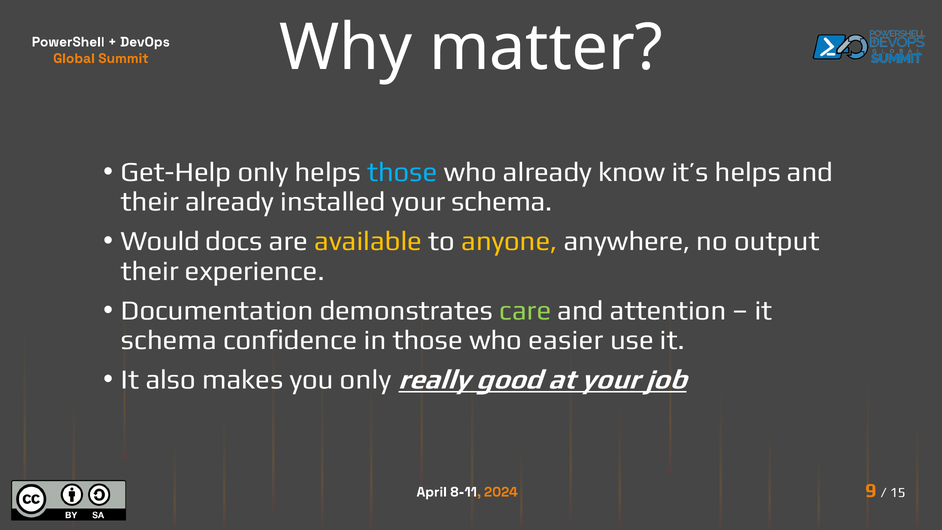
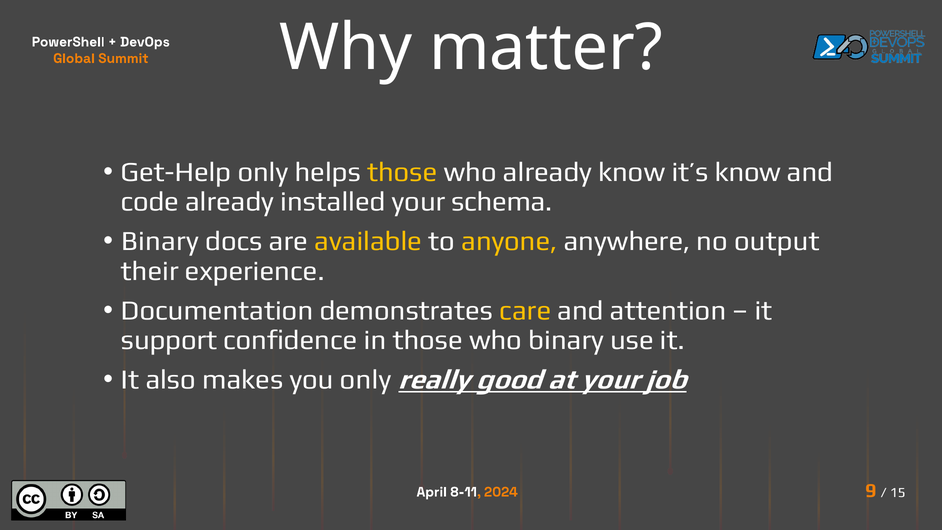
those colour: light blue -> yellow (402, 172)
it’s helps: helps -> know (748, 172)
their: their -> code (150, 202)
Would: Would -> Binary (160, 241)
care colour: light green -> yellow (525, 310)
schema: schema -> support (169, 340)
who easier: easier -> binary (566, 340)
